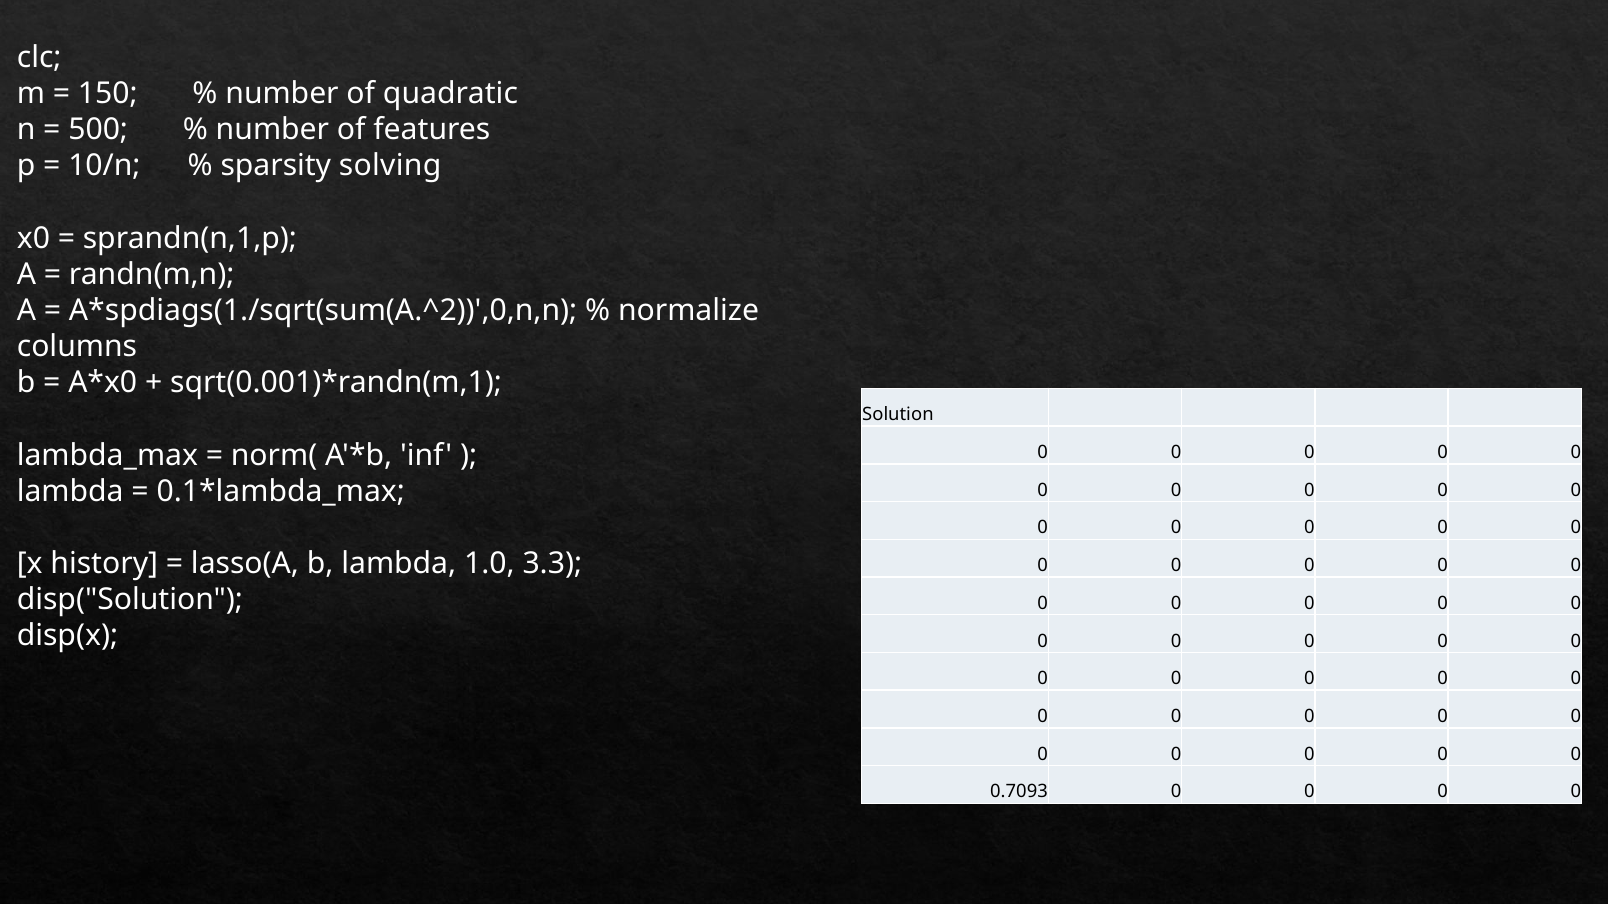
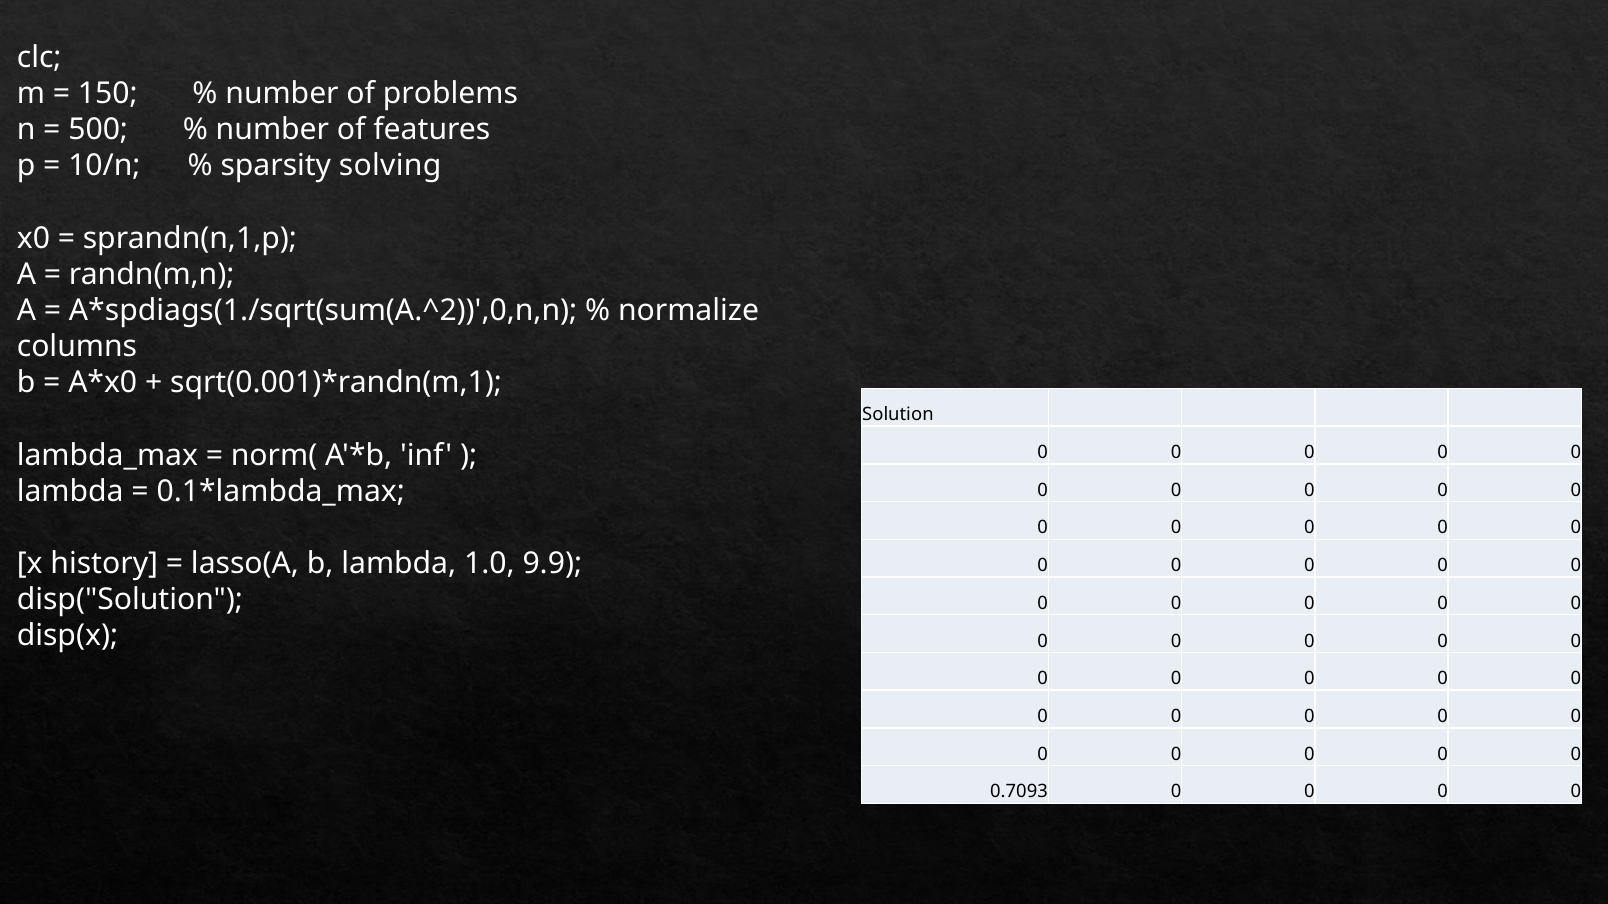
quadratic: quadratic -> problems (450, 94)
3.3: 3.3 -> 9.9 (552, 564)
